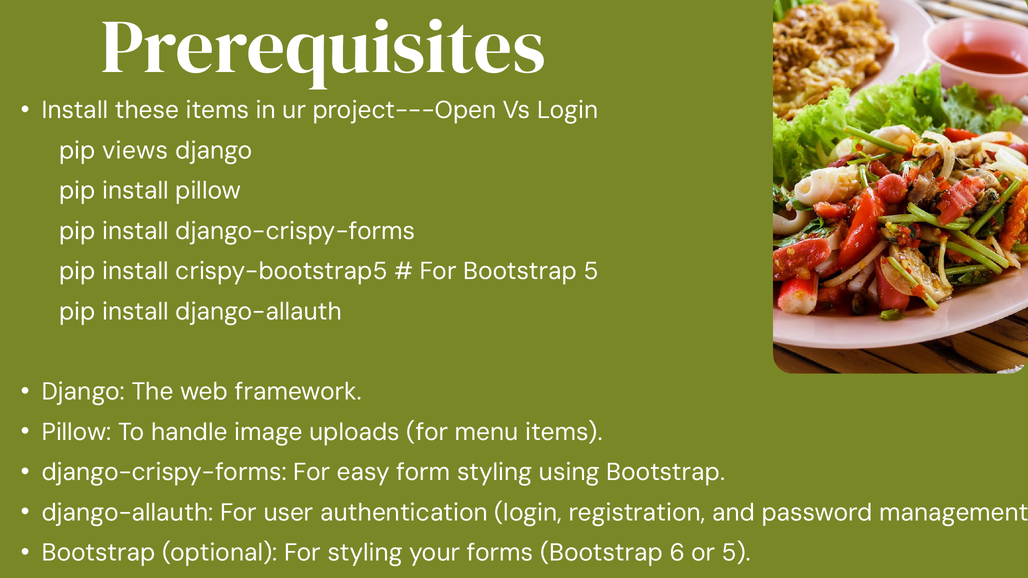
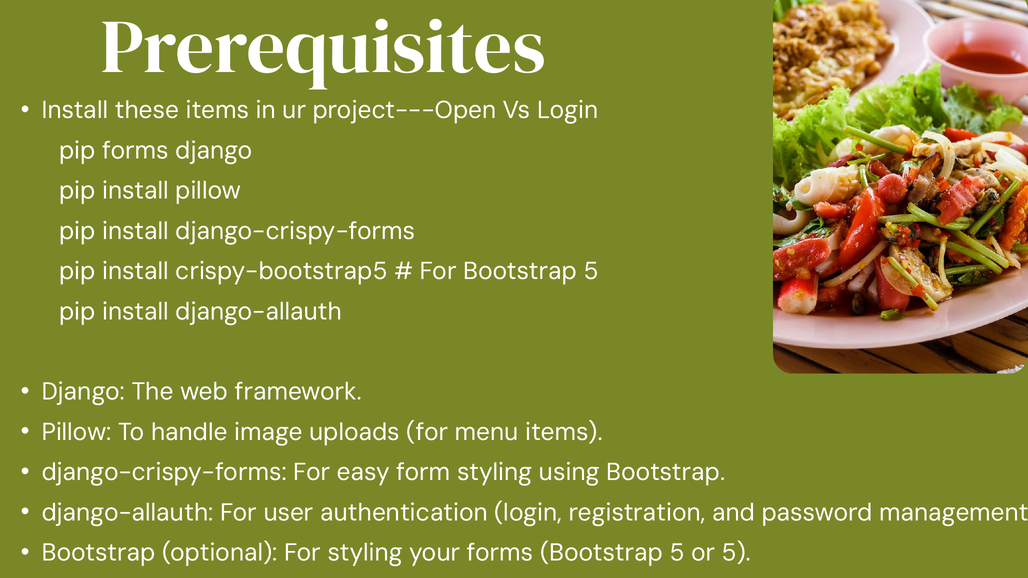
pip views: views -> forms (136, 151)
forms Bootstrap 6: 6 -> 5 (677, 553)
